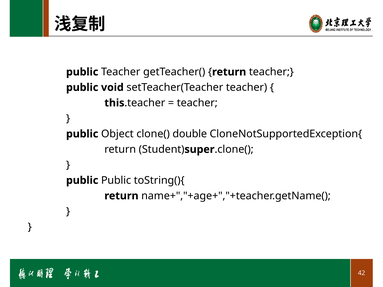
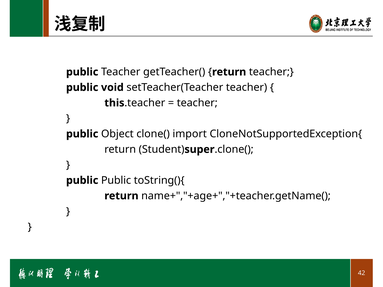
double: double -> import (190, 134)
